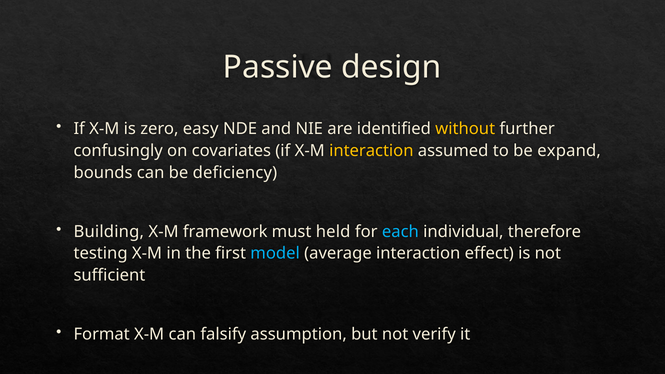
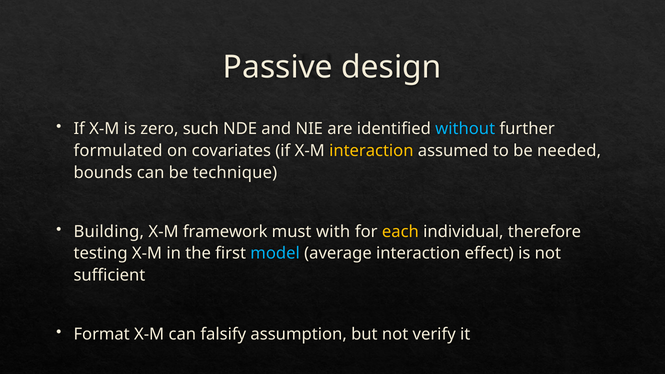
easy: easy -> such (201, 129)
without colour: yellow -> light blue (465, 129)
confusingly: confusingly -> formulated (118, 151)
expand: expand -> needed (569, 151)
deficiency: deficiency -> technique (235, 173)
held: held -> with (333, 232)
each colour: light blue -> yellow (400, 232)
